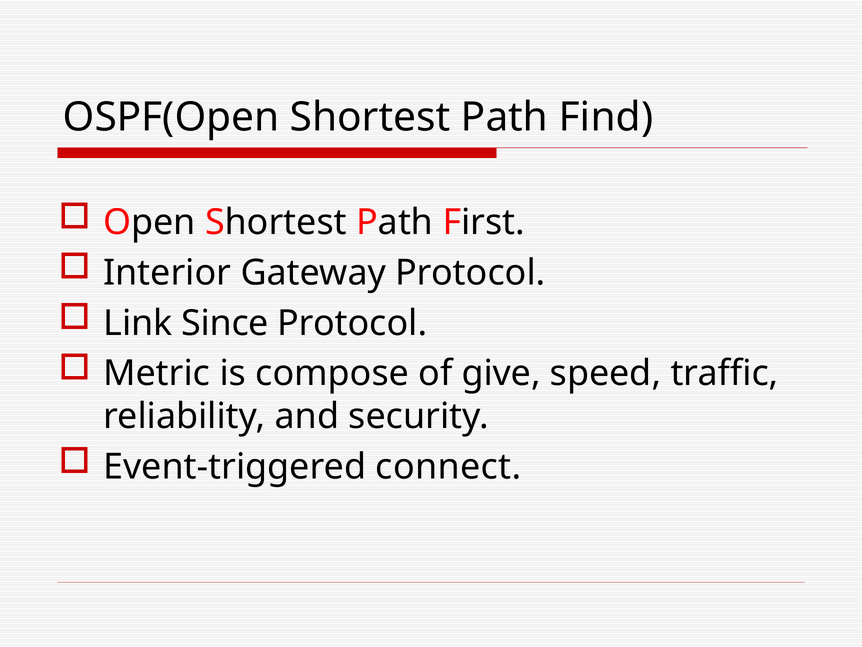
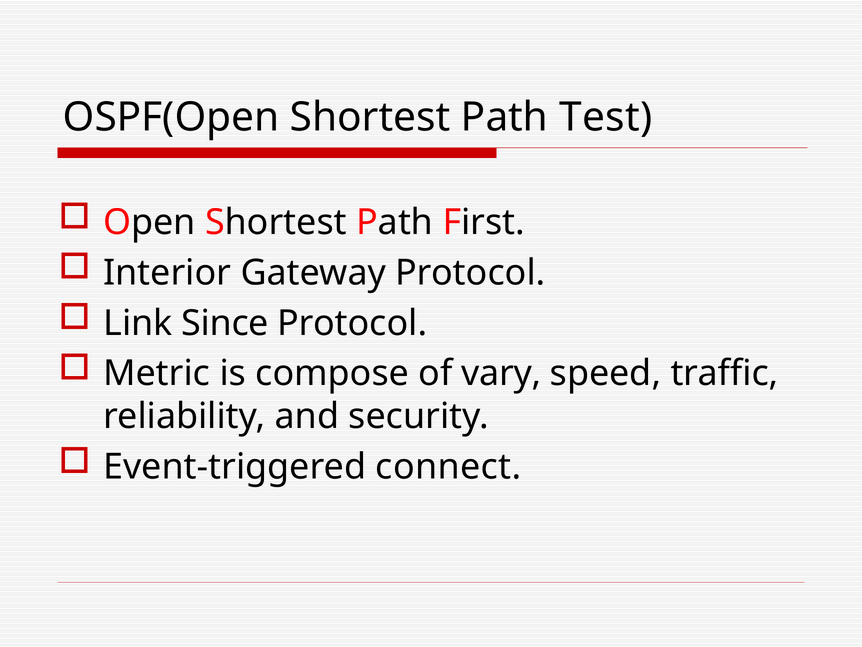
Find: Find -> Test (606, 117)
give: give -> vary (501, 373)
